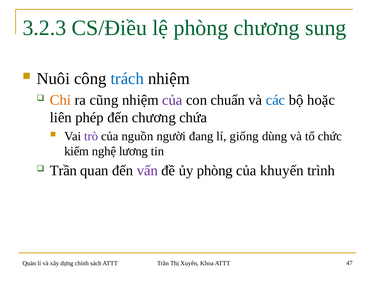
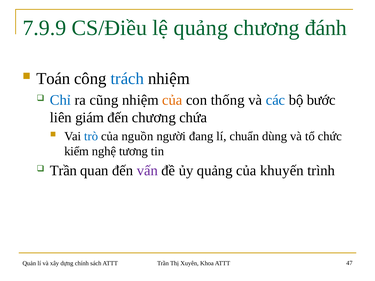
3.2.3: 3.2.3 -> 7.9.9 (44, 28)
lệ phòng: phòng -> quảng (201, 28)
sung: sung -> đánh (326, 28)
Nuôi: Nuôi -> Toán (53, 79)
Chỉ colour: orange -> blue (60, 100)
của colour: purple -> orange (172, 100)
chuẩn: chuẩn -> thống (228, 100)
hoặc: hoặc -> bước (321, 100)
phép: phép -> giám (90, 118)
trò colour: purple -> blue (91, 136)
giống: giống -> chuẩn (244, 136)
lương: lương -> tương (134, 151)
ủy phòng: phòng -> quảng (215, 171)
